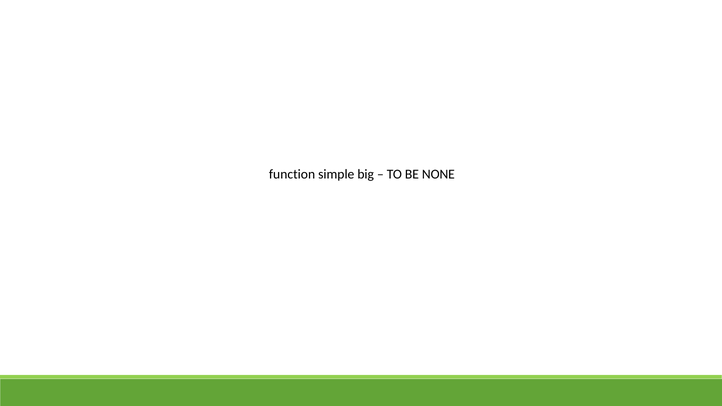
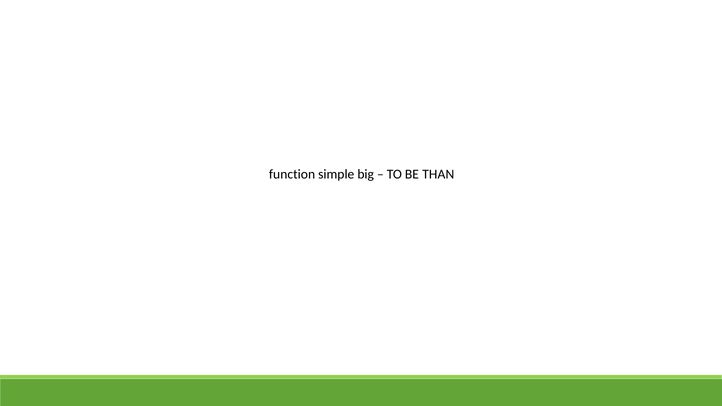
NONE: NONE -> THAN (438, 174)
